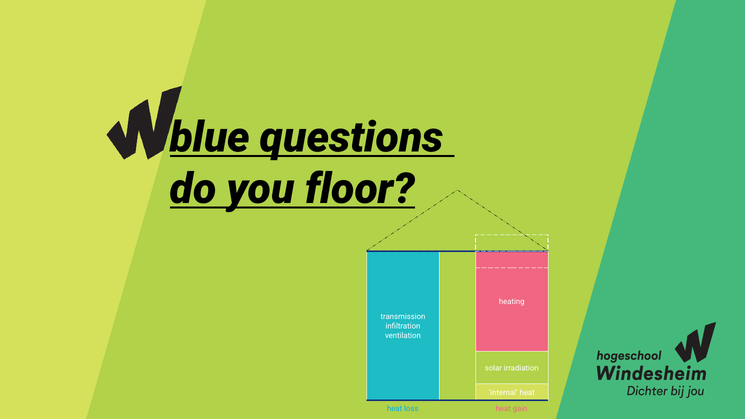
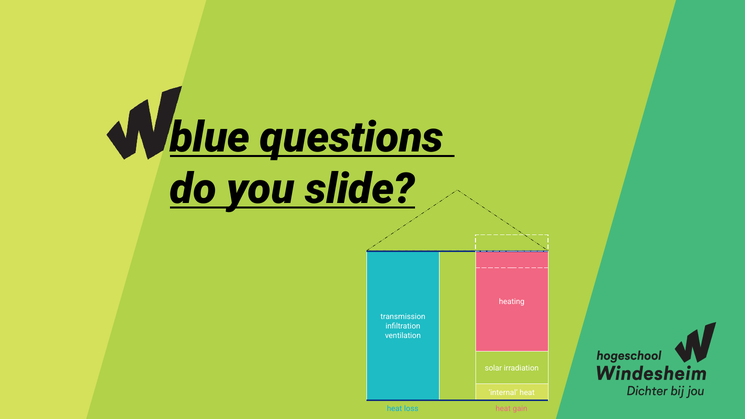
floor: floor -> slide (360, 189)
